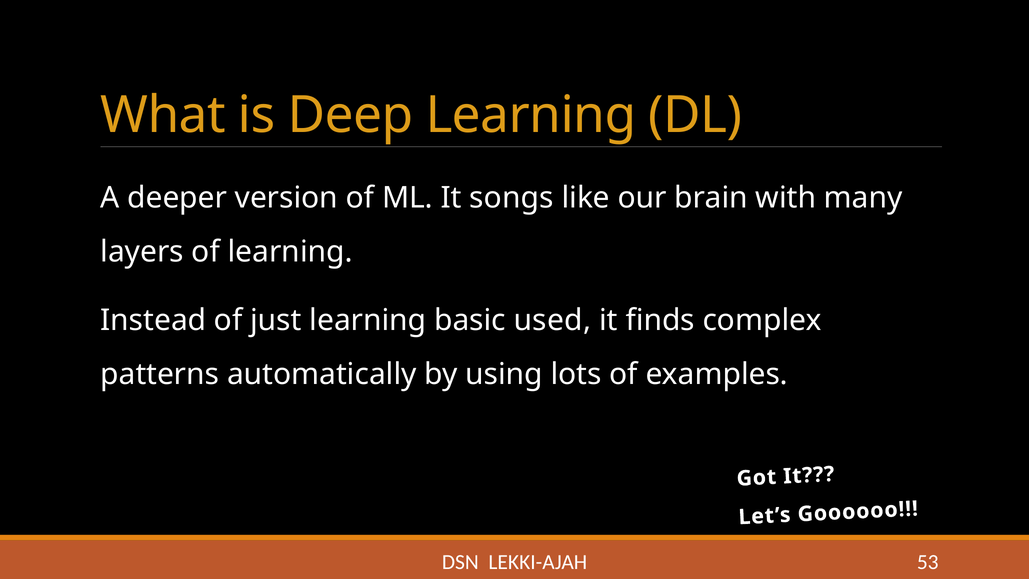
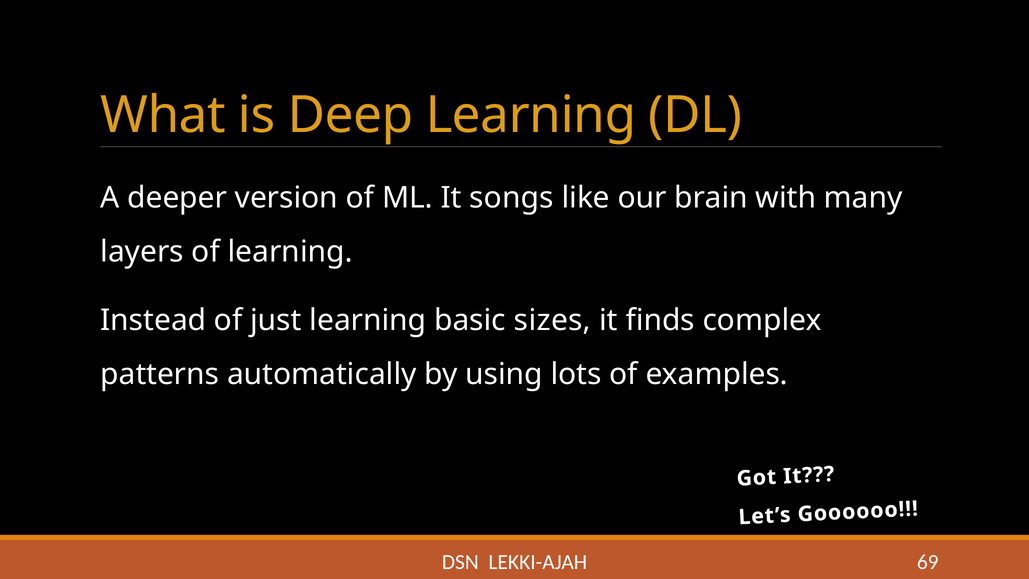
used: used -> sizes (552, 320)
53: 53 -> 69 (928, 562)
